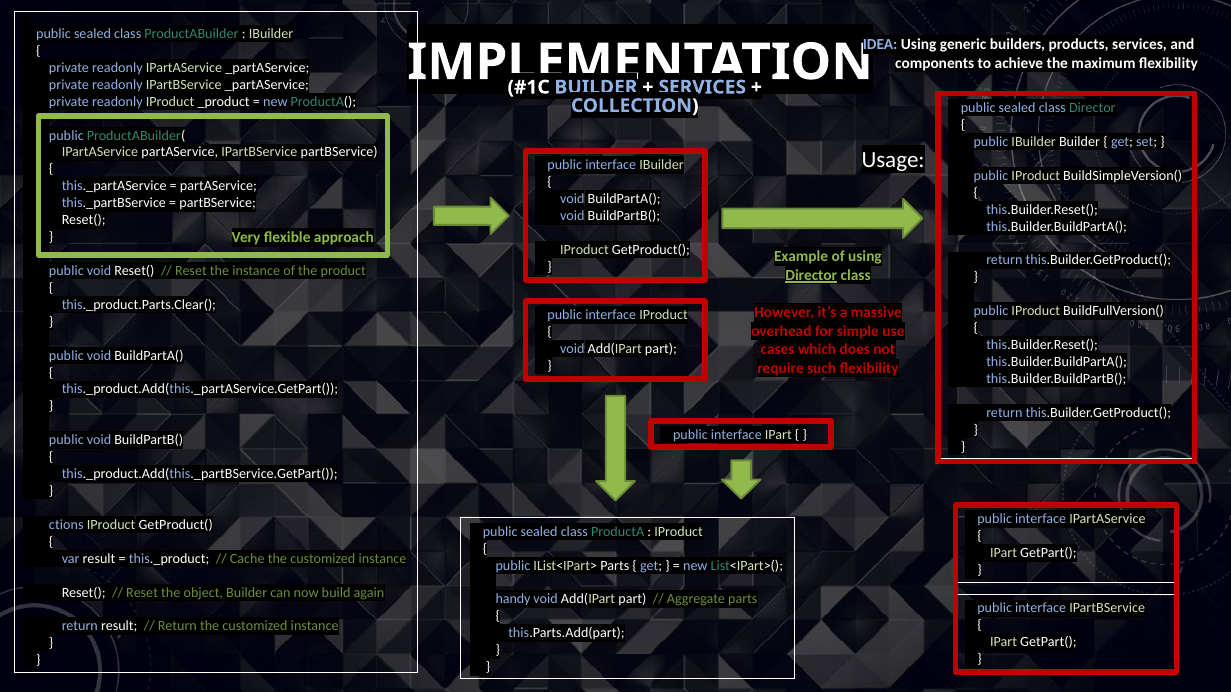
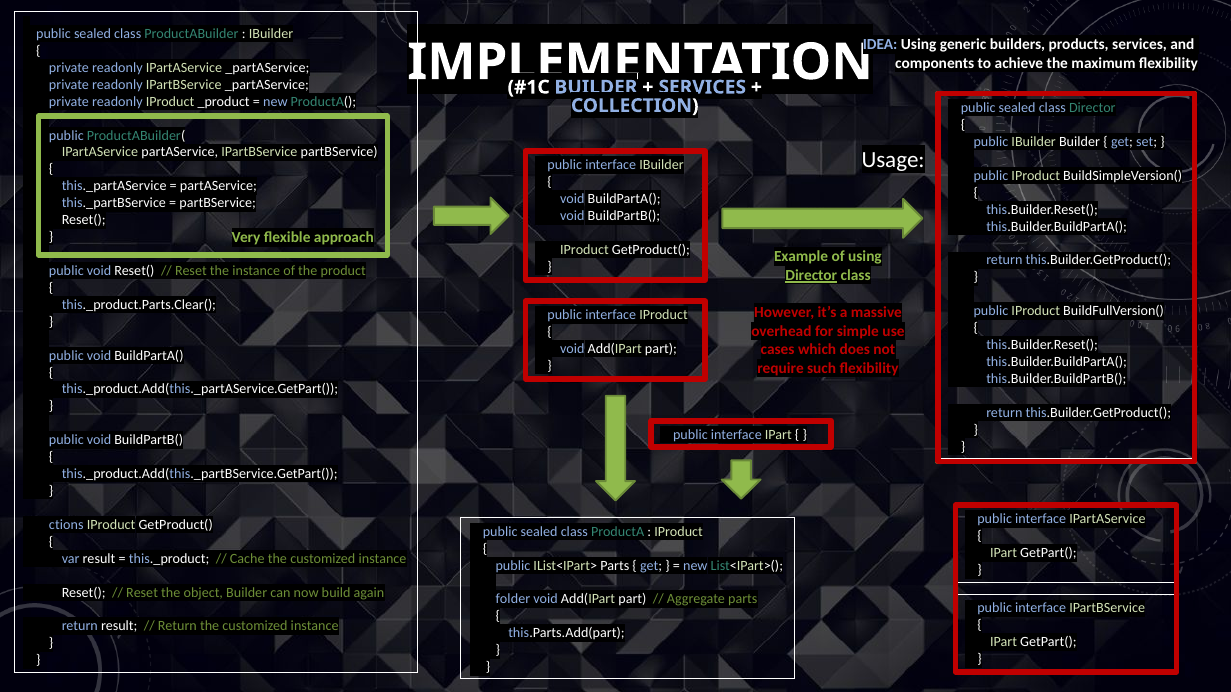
handy: handy -> folder (513, 600)
